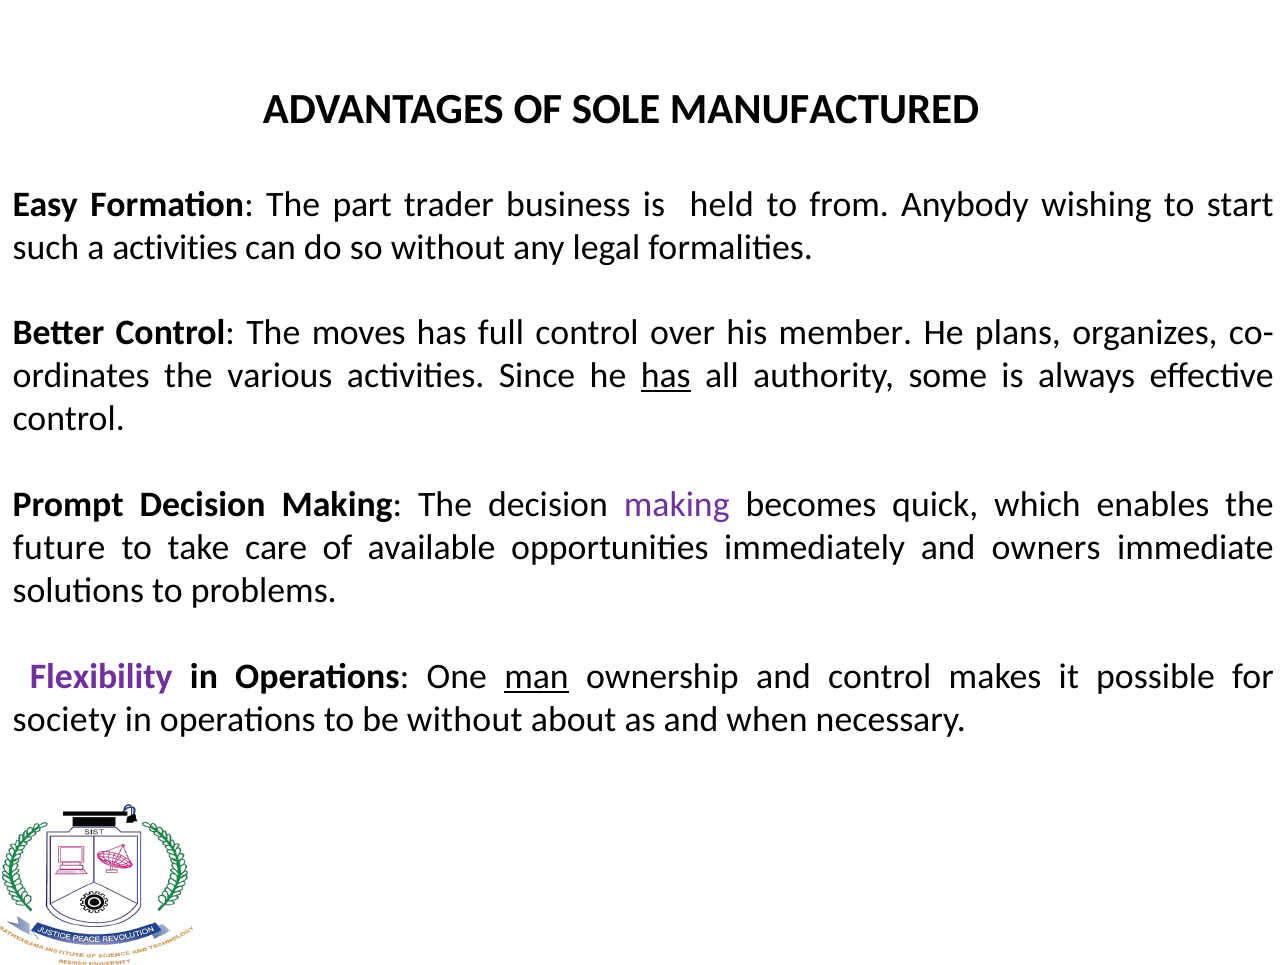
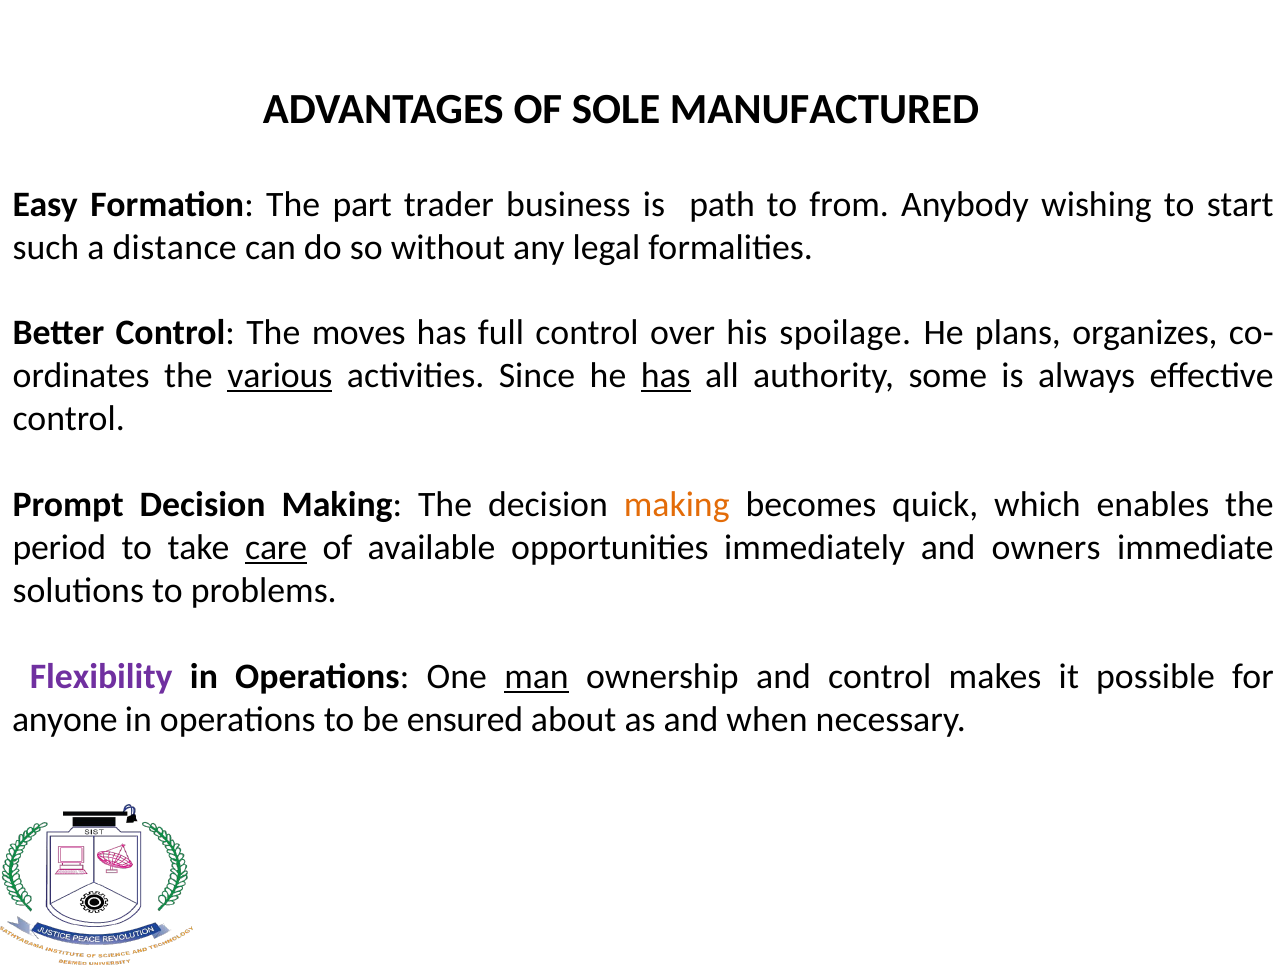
held: held -> path (722, 204)
a activities: activities -> distance (175, 247)
member: member -> spoilage (845, 333)
various underline: none -> present (280, 376)
making colour: purple -> orange (677, 505)
future: future -> period (59, 548)
care underline: none -> present (276, 548)
society: society -> anyone (65, 719)
be without: without -> ensured (465, 719)
